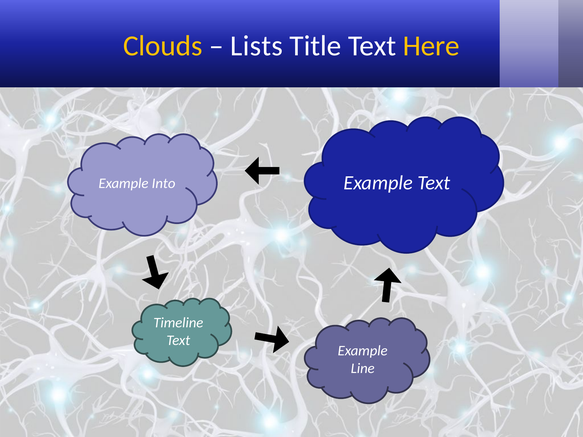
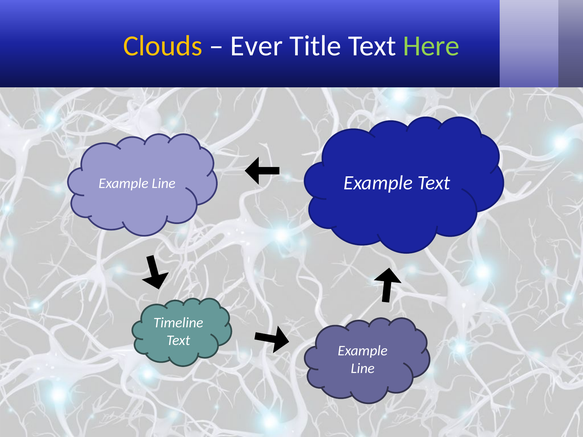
Lists: Lists -> Ever (257, 46)
Here colour: yellow -> light green (431, 46)
Into: Into -> Line (164, 183)
